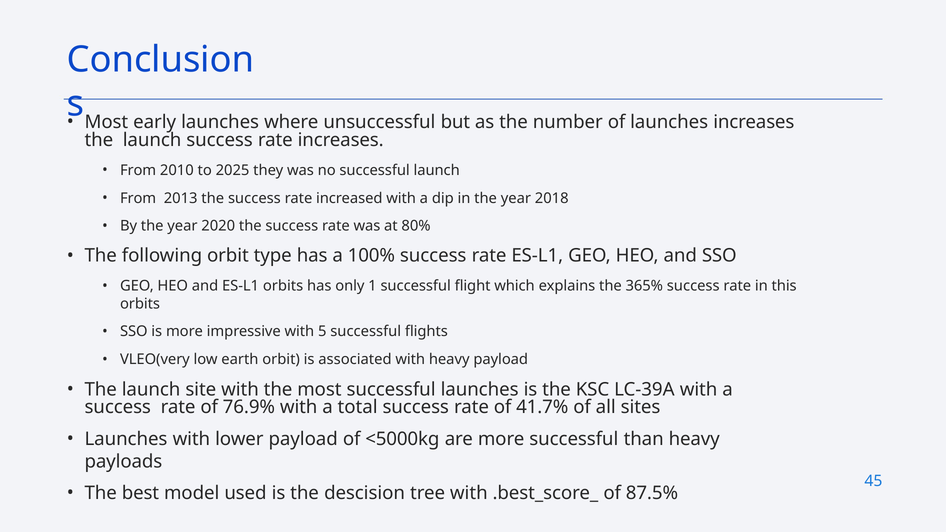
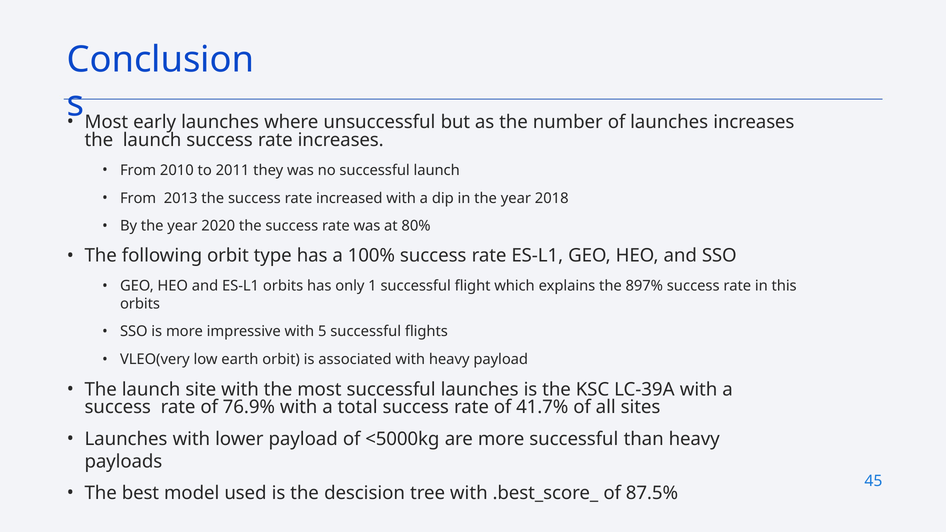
2025: 2025 -> 2011 (233, 170)
365%: 365% -> 897% (644, 286)
